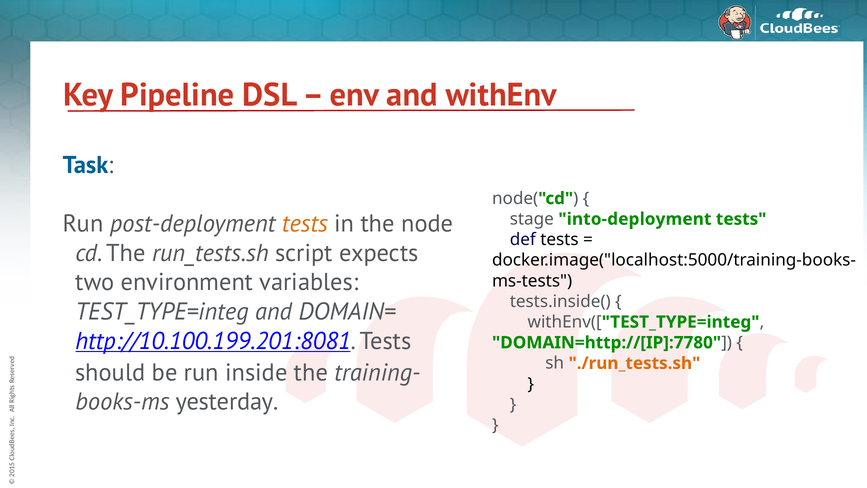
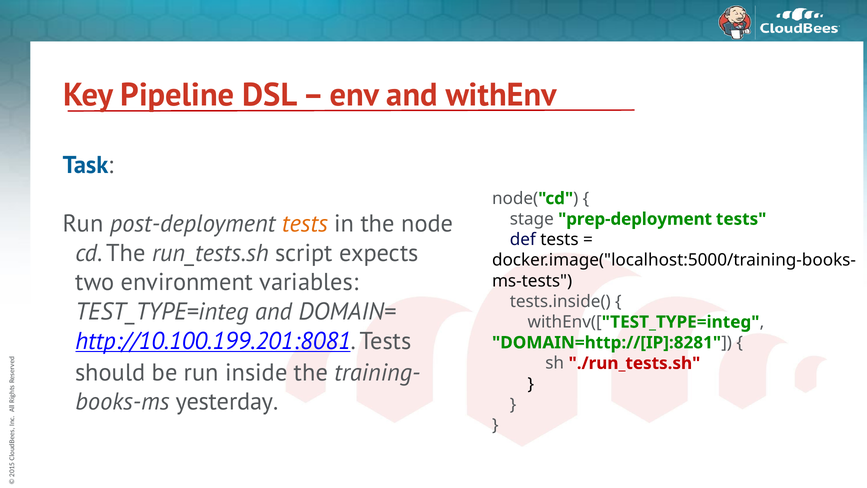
into-deployment: into-deployment -> prep-deployment (635, 219)
DOMAIN=http://[IP]:7780: DOMAIN=http://[IP]:7780 -> DOMAIN=http://[IP]:8281 (607, 342)
./run_tests.sh colour: orange -> red (634, 363)
